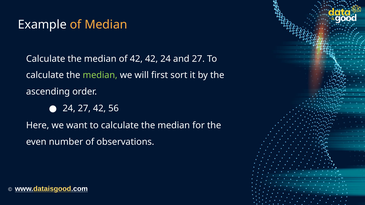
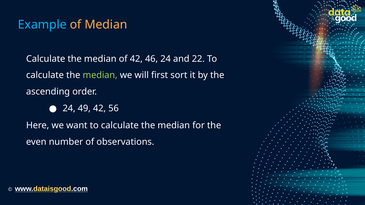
Example colour: white -> light blue (42, 25)
42 42: 42 -> 46 (152, 59)
and 27: 27 -> 22 (198, 59)
24 27: 27 -> 49 (84, 109)
